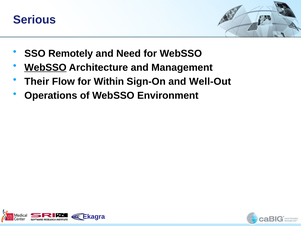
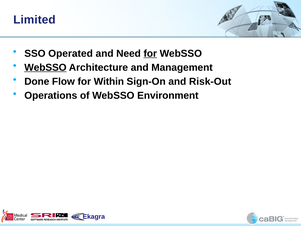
Serious: Serious -> Limited (34, 20)
Remotely: Remotely -> Operated (71, 53)
for underline: none -> present (150, 53)
Their: Their -> Done (37, 81)
Well-Out: Well-Out -> Risk-Out (210, 81)
